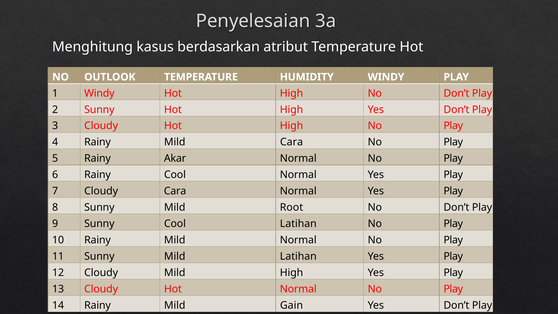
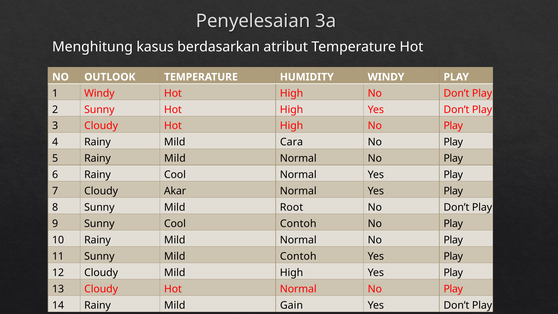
5 Rainy Akar: Akar -> Mild (175, 158)
Cloudy Cara: Cara -> Akar (175, 191)
Cool Latihan: Latihan -> Contoh (298, 224)
Mild Latihan: Latihan -> Contoh (298, 256)
